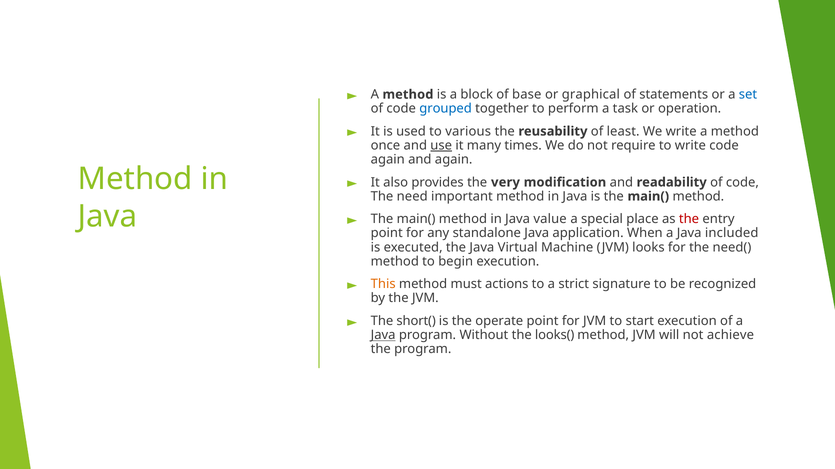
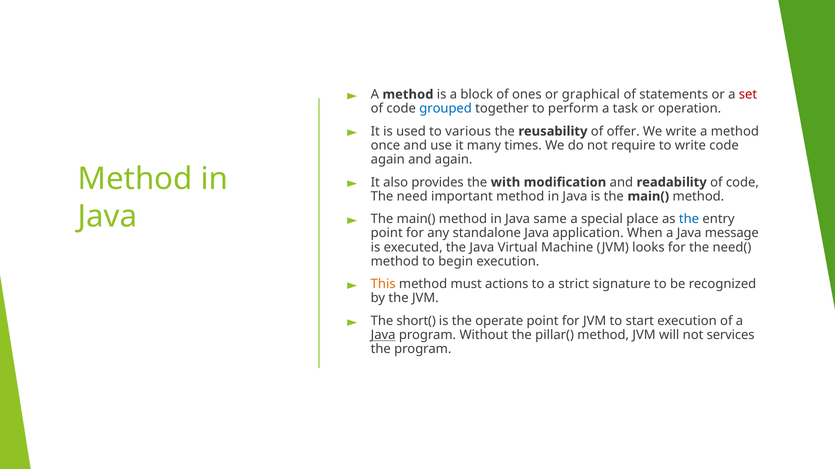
base: base -> ones (527, 95)
set colour: blue -> red (748, 95)
least: least -> offer (623, 131)
use underline: present -> none (441, 146)
very: very -> with (505, 183)
value: value -> same (550, 219)
the colour: red -> blue (689, 219)
included: included -> message (732, 234)
looks(: looks( -> pillar( (555, 336)
achieve: achieve -> services (731, 336)
